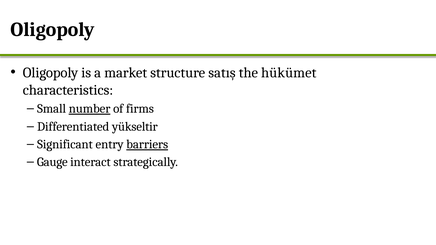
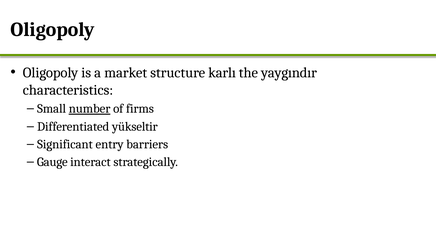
satış: satış -> karlı (222, 73)
hükümet: hükümet -> yaygındır (289, 73)
barriers underline: present -> none (147, 144)
